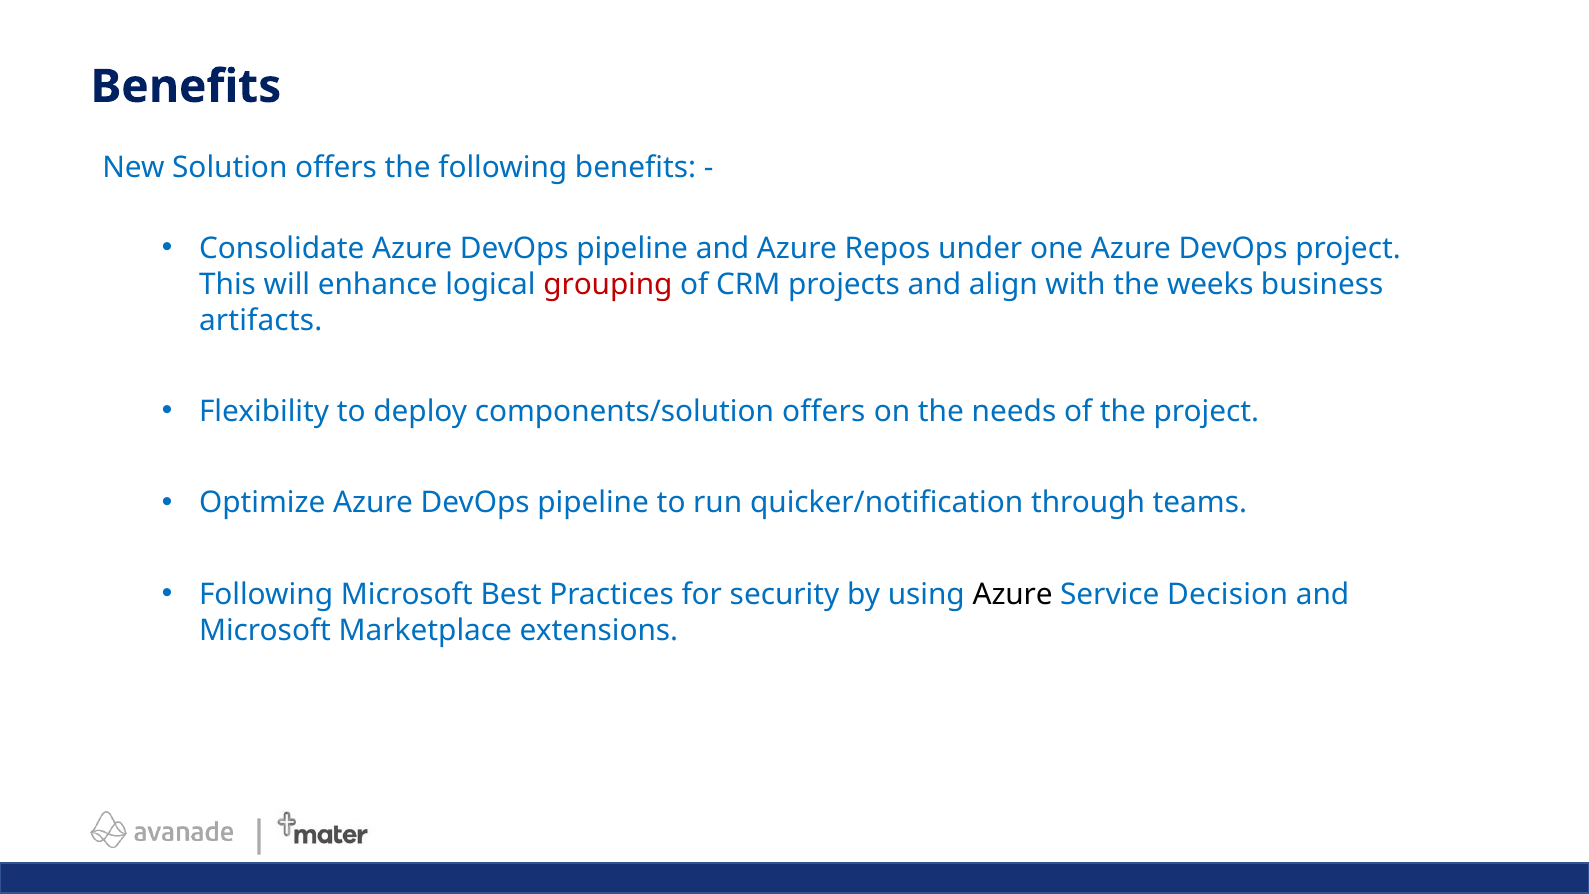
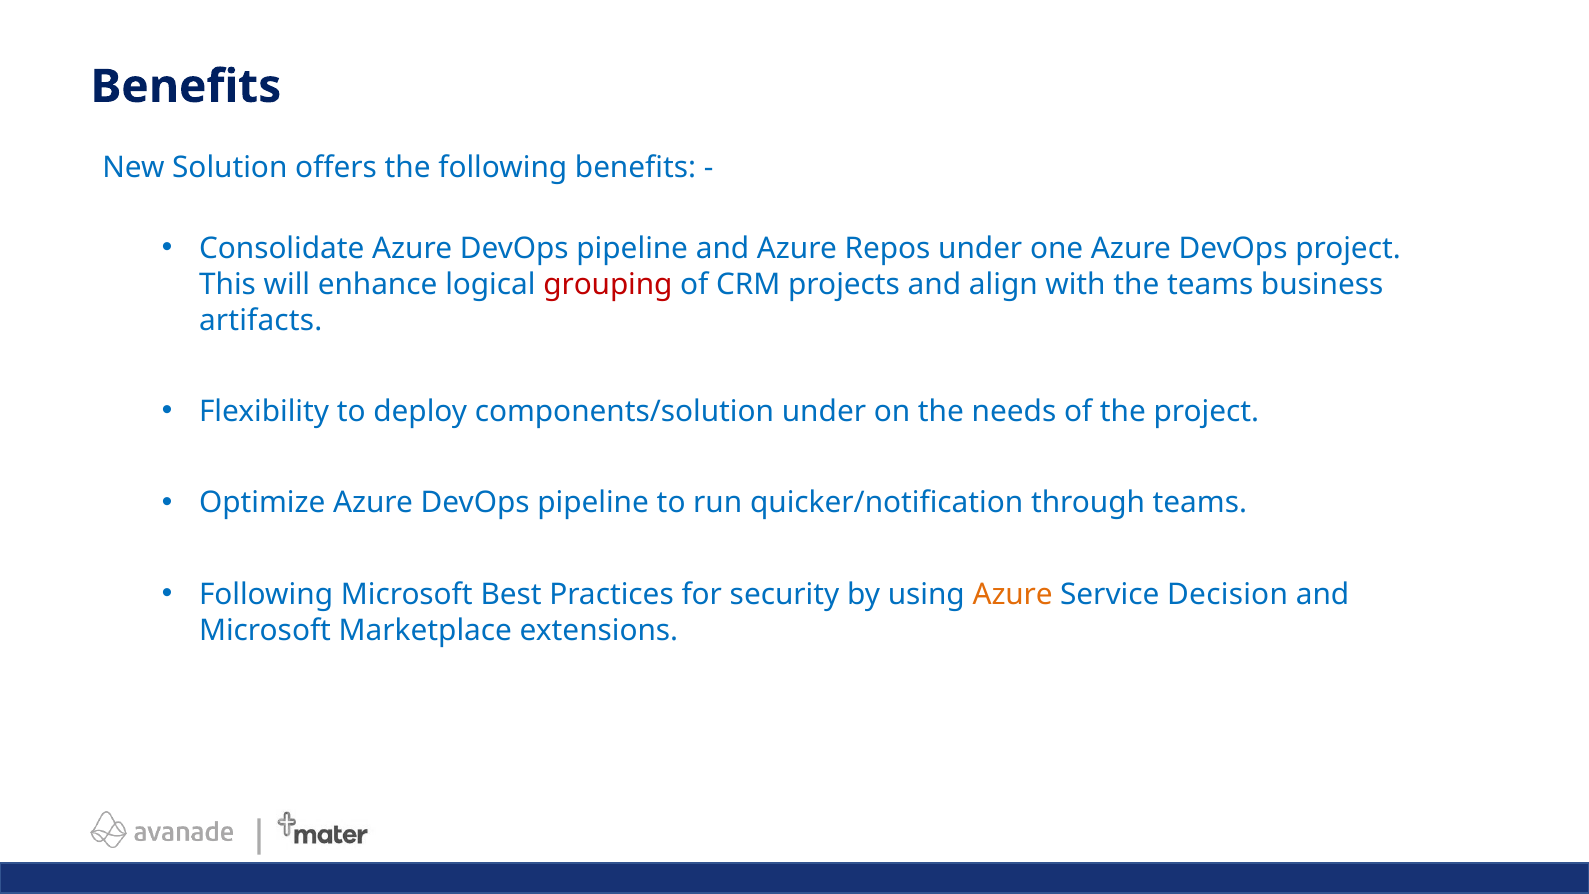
the weeks: weeks -> teams (1210, 284)
components/solution offers: offers -> under (824, 411)
Azure colour: black -> orange (1013, 594)
